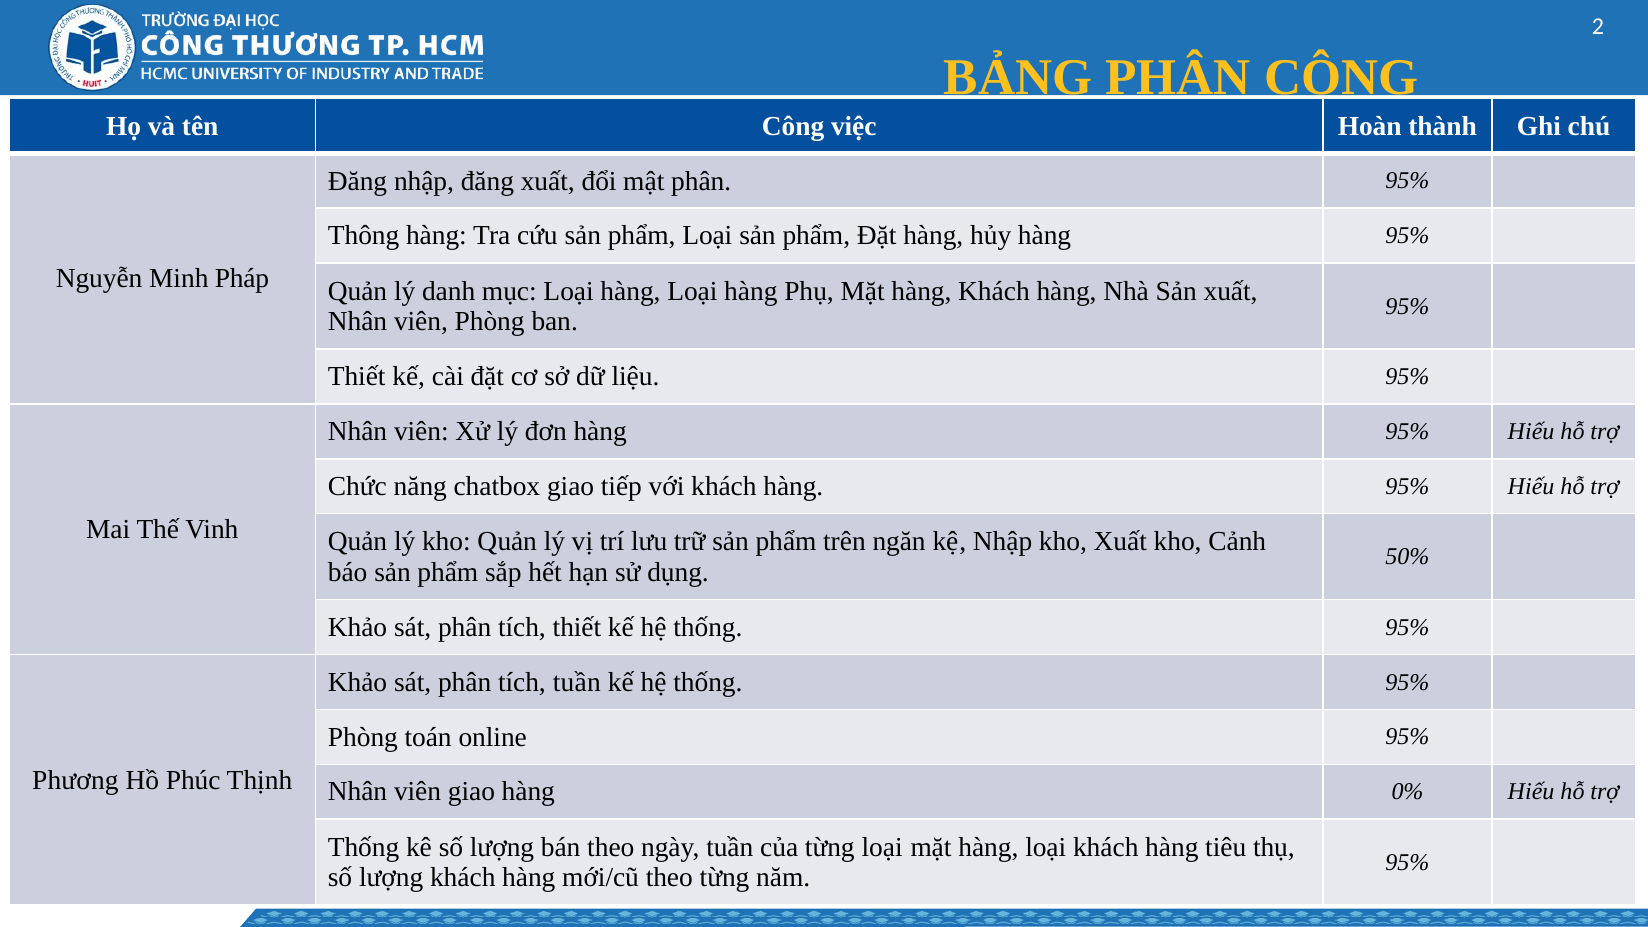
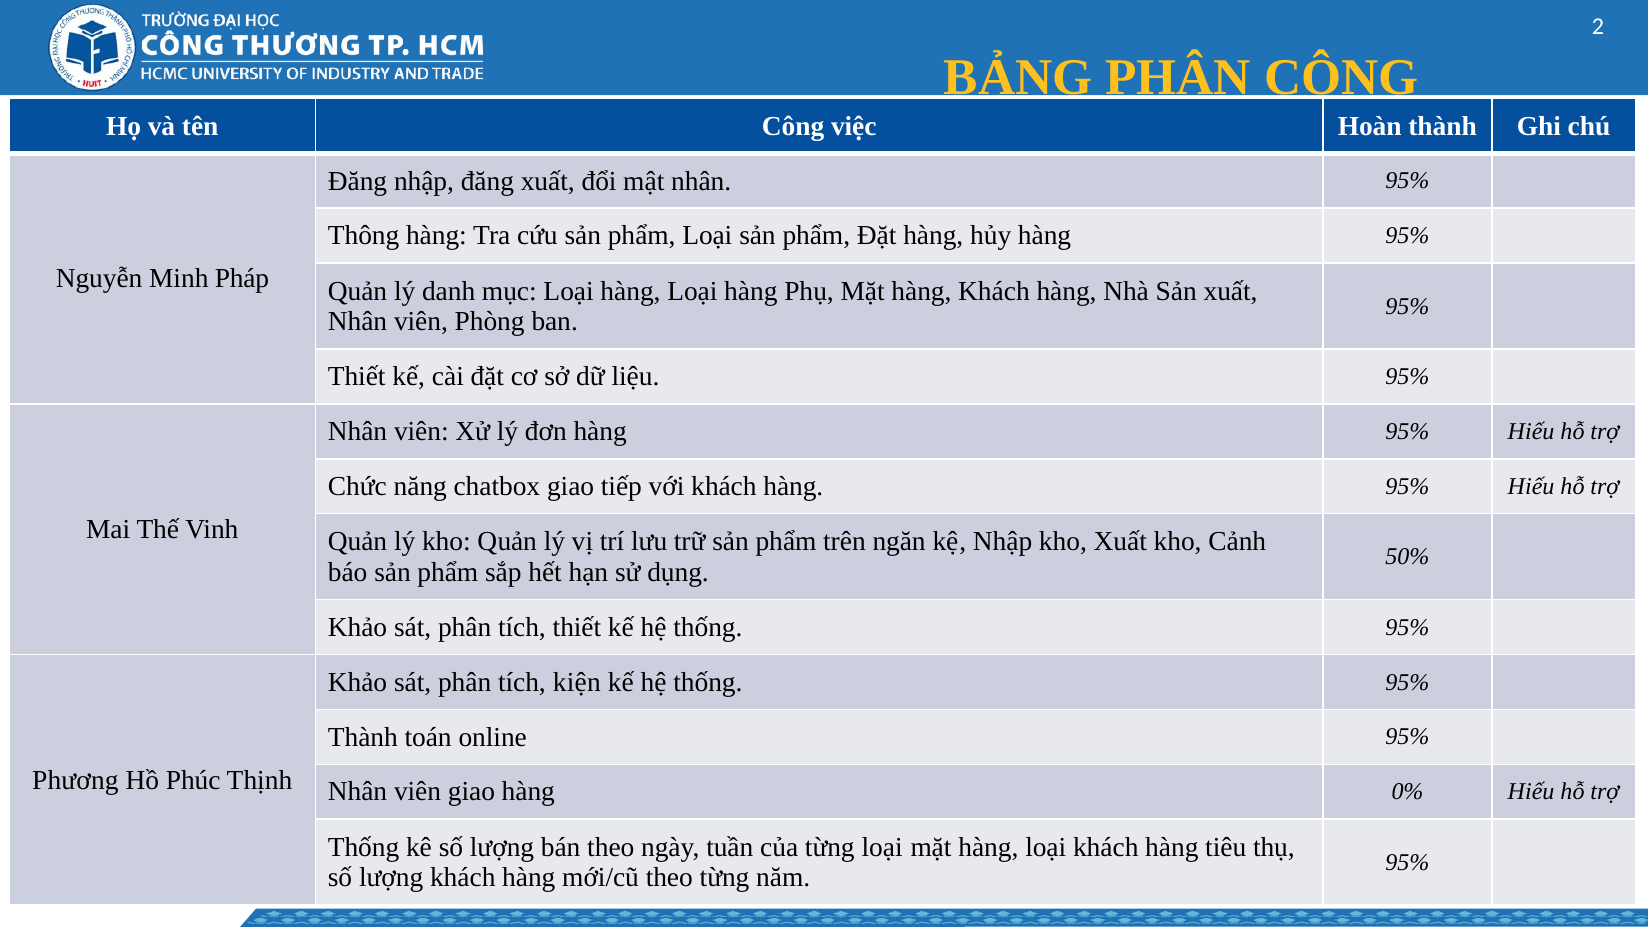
mật phân: phân -> nhân (701, 181)
tích tuần: tuần -> kiện (577, 682)
Phòng: Phòng -> Thành (363, 737)
